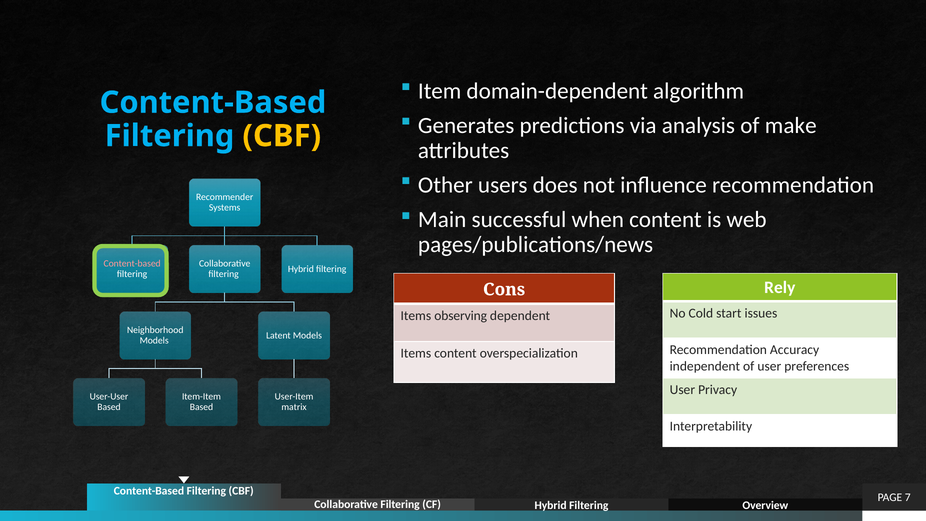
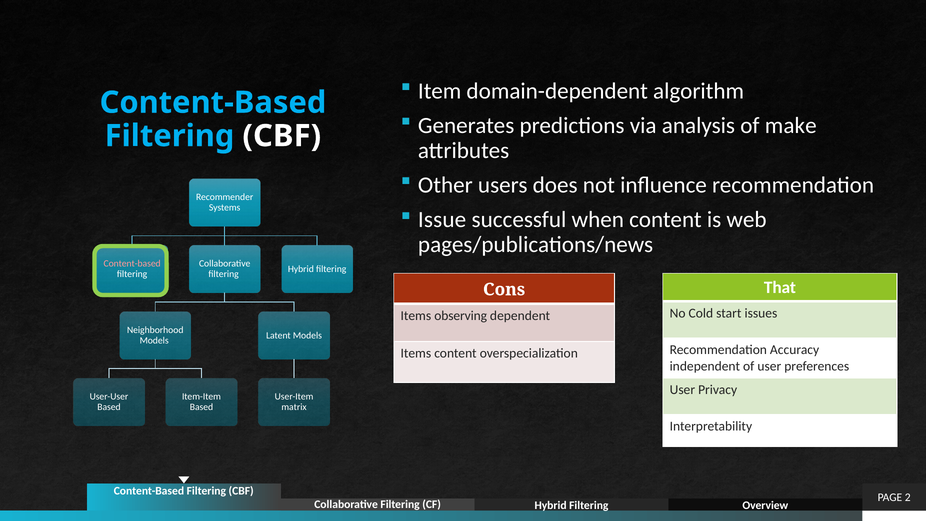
CBF colour: yellow -> white (282, 136)
Main: Main -> Issue (442, 220)
Rely: Rely -> That (780, 287)
7: 7 -> 2 (908, 498)
